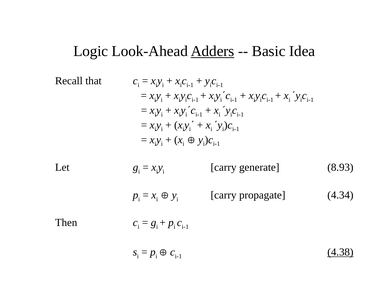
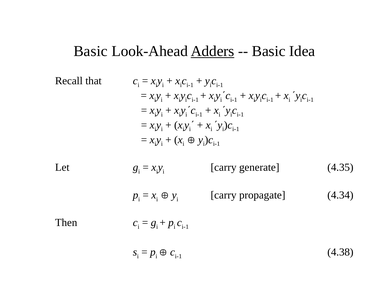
Logic: Logic -> Basic (91, 51)
8.93: 8.93 -> 4.35 (340, 168)
4.38 underline: present -> none (340, 253)
